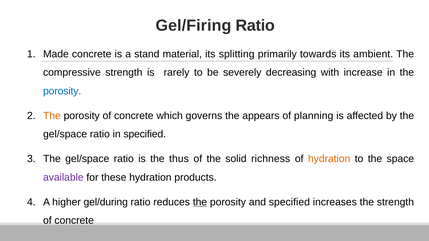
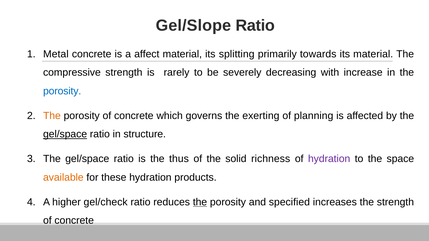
Gel/Firing: Gel/Firing -> Gel/Slope (193, 26)
Made: Made -> Metal (56, 54)
stand: stand -> affect (147, 54)
its ambient: ambient -> material (373, 54)
appears: appears -> exerting (261, 116)
gel/space underline: none -> present (65, 134)
in specified: specified -> structure (145, 134)
hydration colour: orange -> purple (329, 159)
available colour: purple -> orange (63, 178)
gel/during: gel/during -> gel/check (106, 202)
